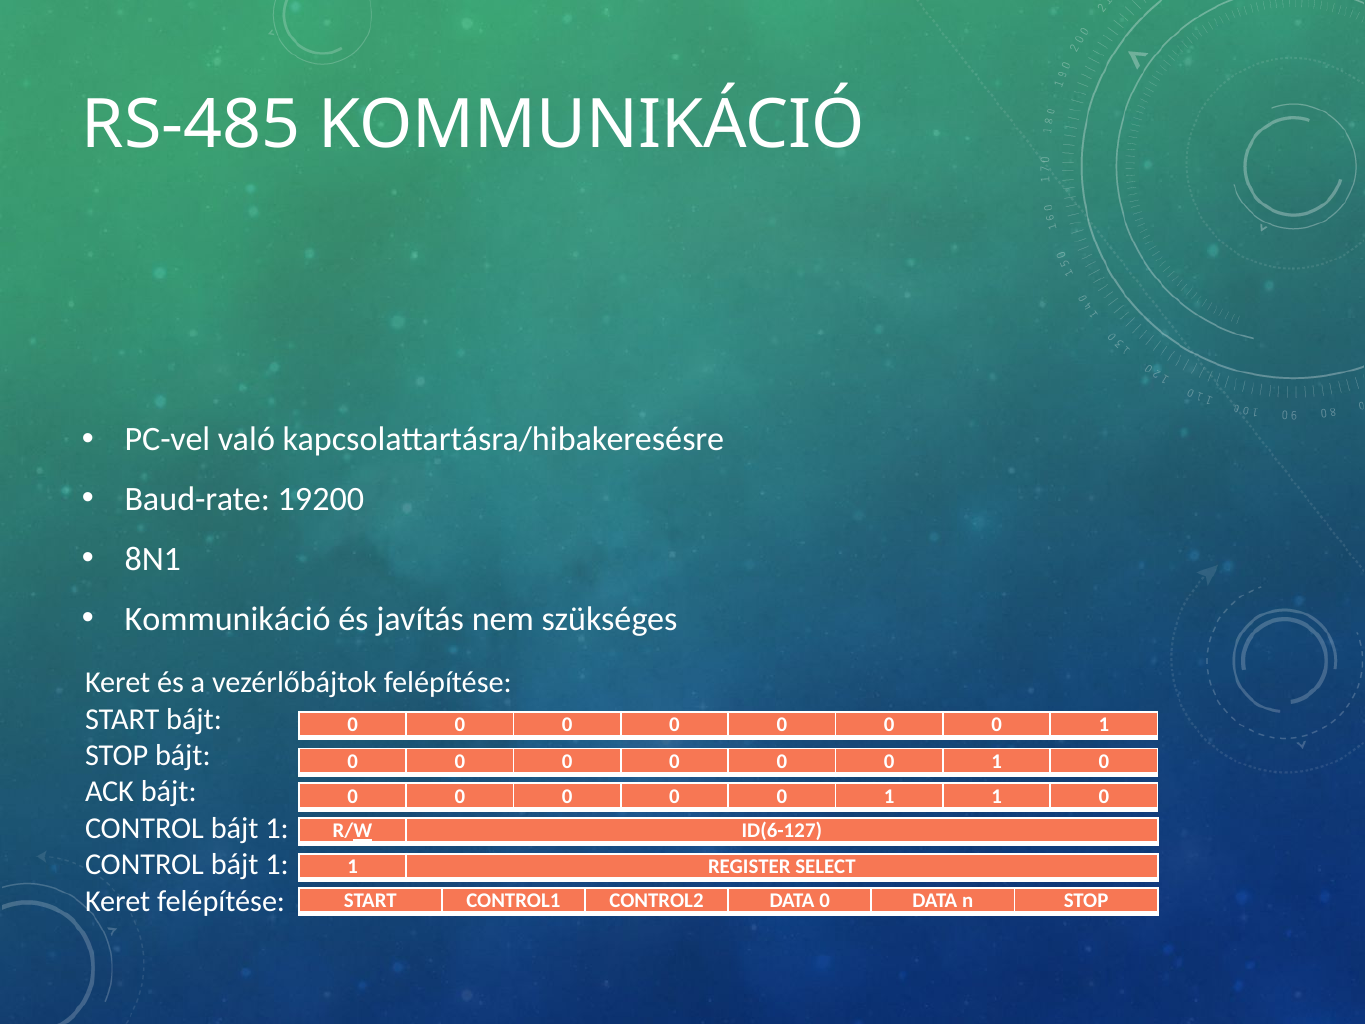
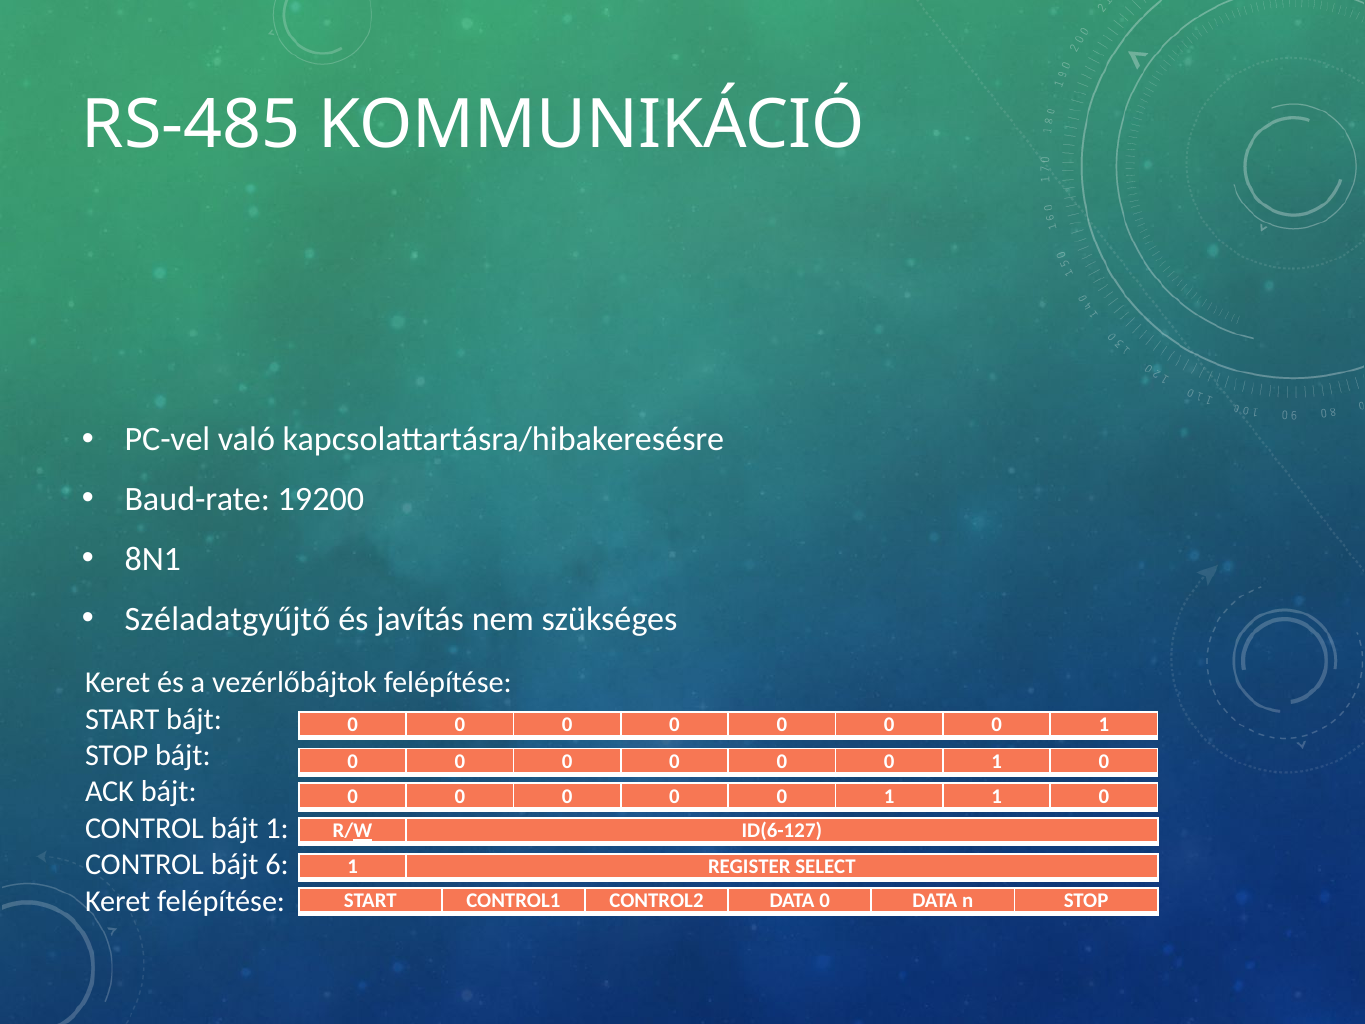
Kommunikáció: Kommunikáció -> Széladatgyűjtő (227, 619)
1: 1 -> 6 (277, 865)
